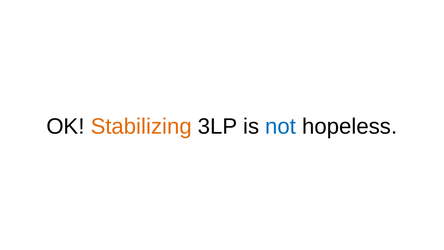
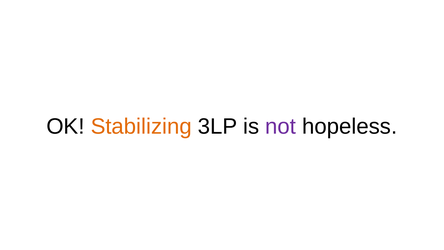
not colour: blue -> purple (281, 126)
